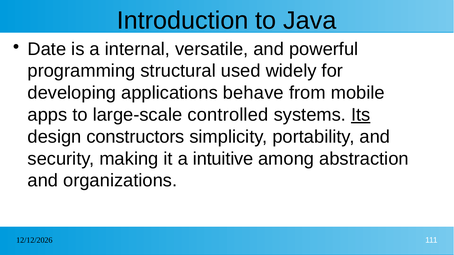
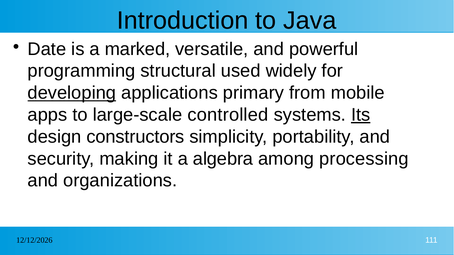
internal: internal -> marked (138, 49)
developing underline: none -> present (72, 93)
behave: behave -> primary (253, 93)
intuitive: intuitive -> algebra (223, 159)
abstraction: abstraction -> processing (364, 159)
